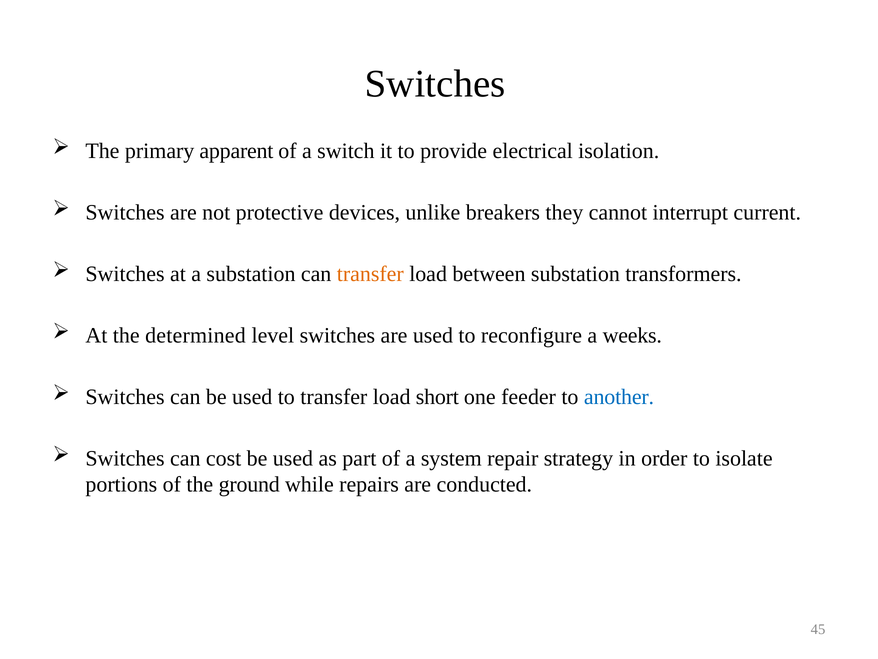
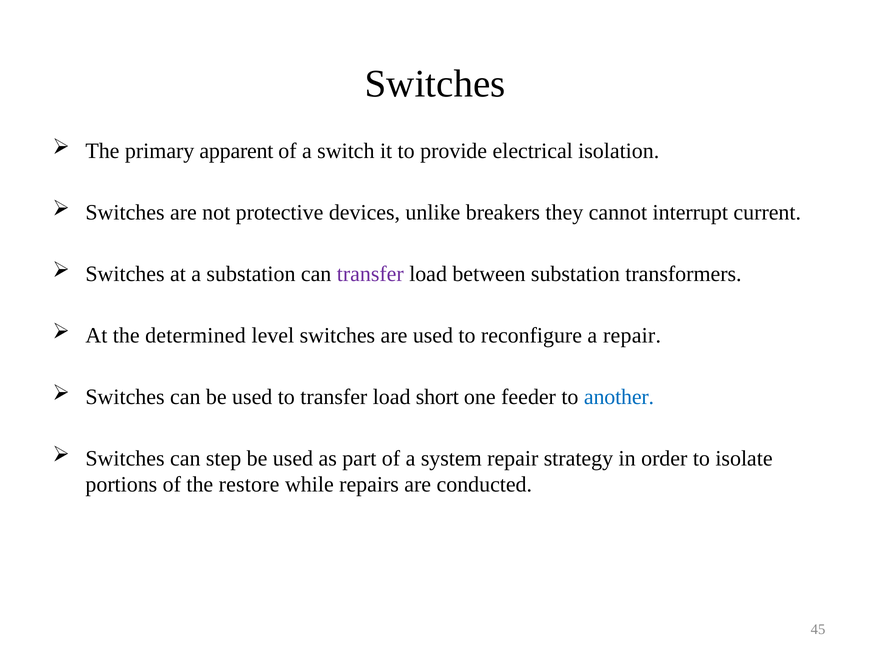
transfer colour: orange -> purple (370, 274)
a weeks: weeks -> repair (632, 335)
cost: cost -> step (224, 458)
ground: ground -> restore (249, 484)
